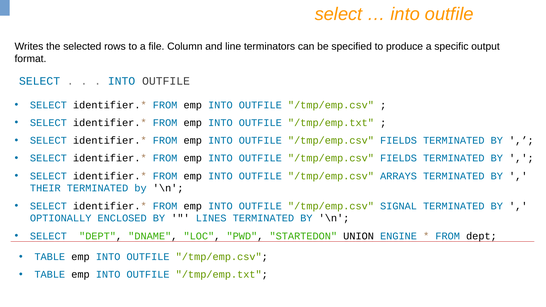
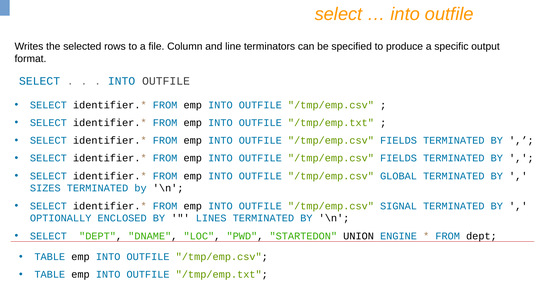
ARRAYS: ARRAYS -> GLOBAL (399, 176)
THEIR: THEIR -> SIZES (45, 188)
